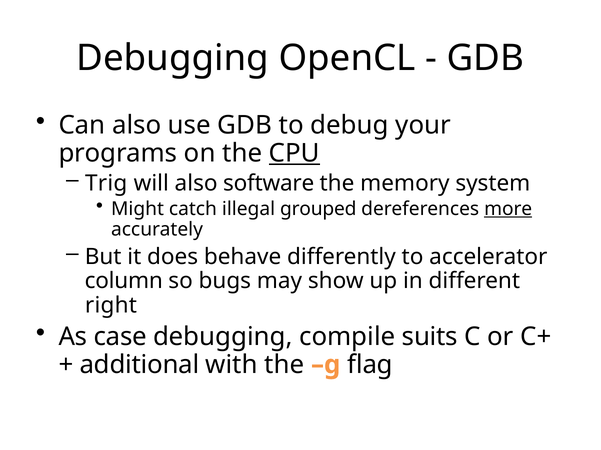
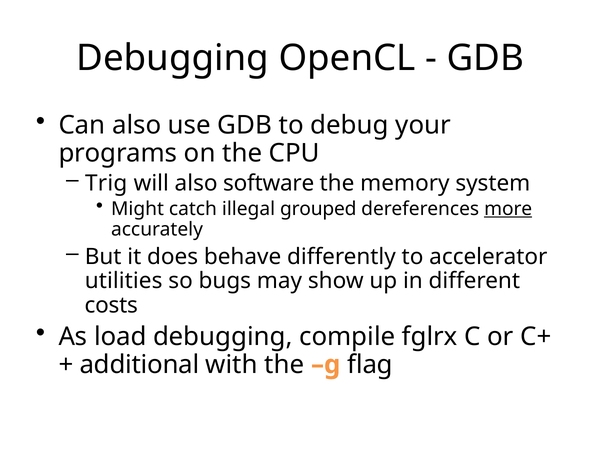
CPU underline: present -> none (294, 153)
column: column -> utilities (124, 281)
right: right -> costs (111, 306)
case: case -> load (120, 337)
suits: suits -> fglrx (430, 337)
